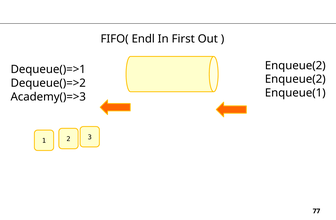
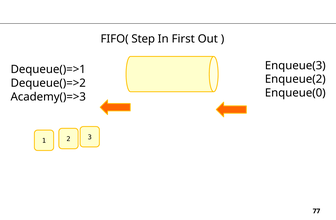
Endl: Endl -> Step (143, 39)
Enqueue(2: Enqueue(2 -> Enqueue(3 (295, 66)
Enqueue(1: Enqueue(1 -> Enqueue(0 (295, 93)
